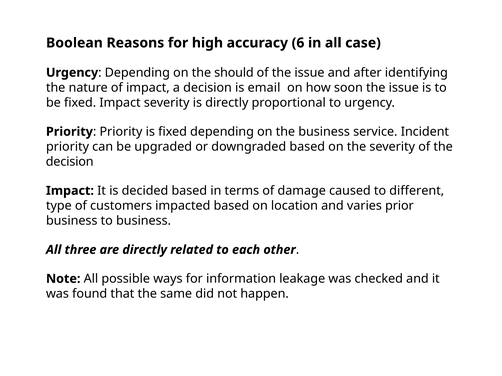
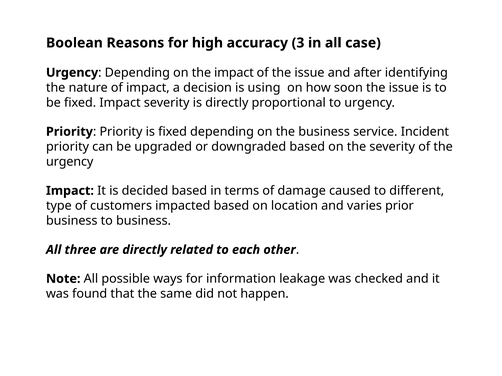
6: 6 -> 3 (298, 43)
the should: should -> impact (234, 73)
email: email -> using (264, 88)
decision: decision -> urgency (70, 162)
